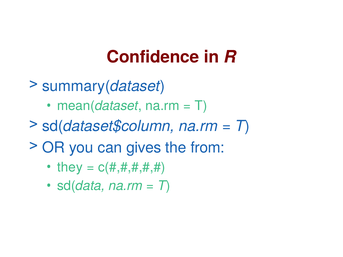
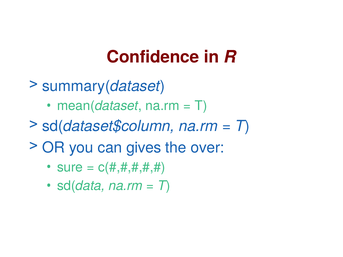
from: from -> over (208, 148)
they: they -> sure (70, 167)
